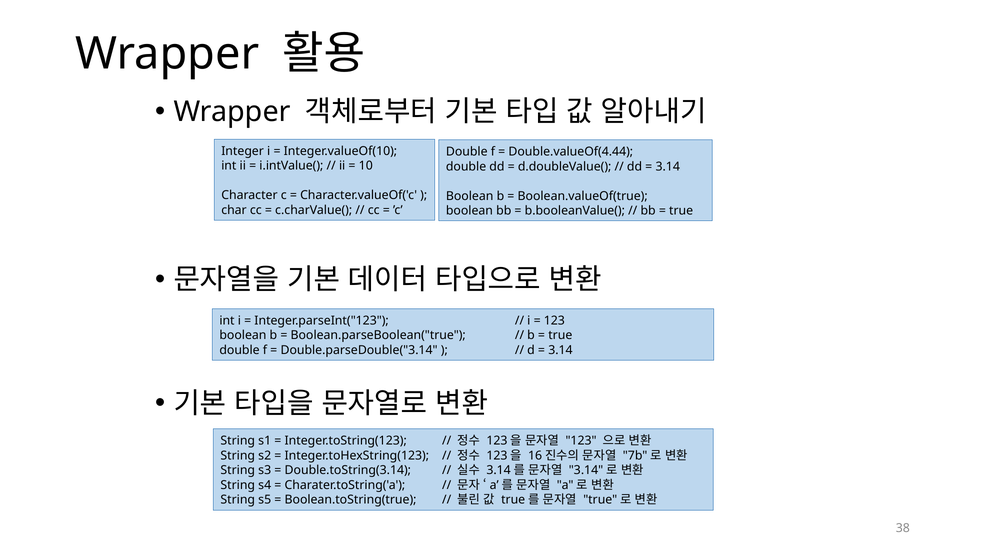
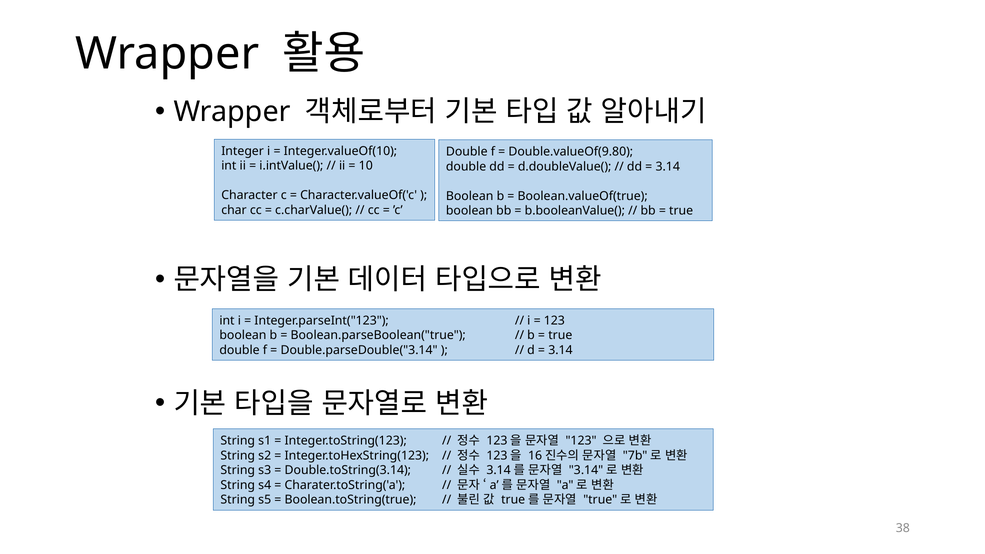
Double.valueOf(4.44: Double.valueOf(4.44 -> Double.valueOf(9.80 (571, 152)
